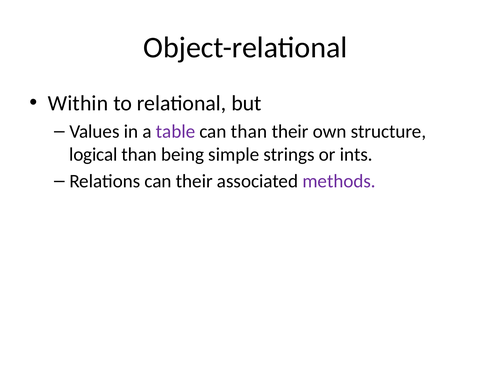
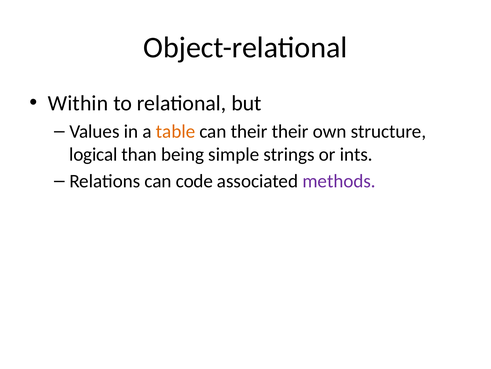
table colour: purple -> orange (176, 131)
can than: than -> their (249, 131)
can their: their -> code (194, 181)
